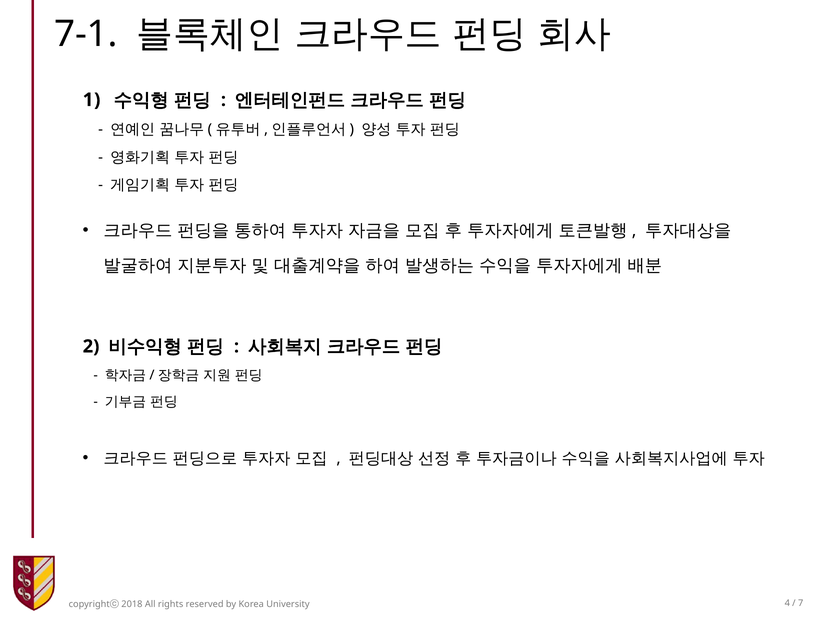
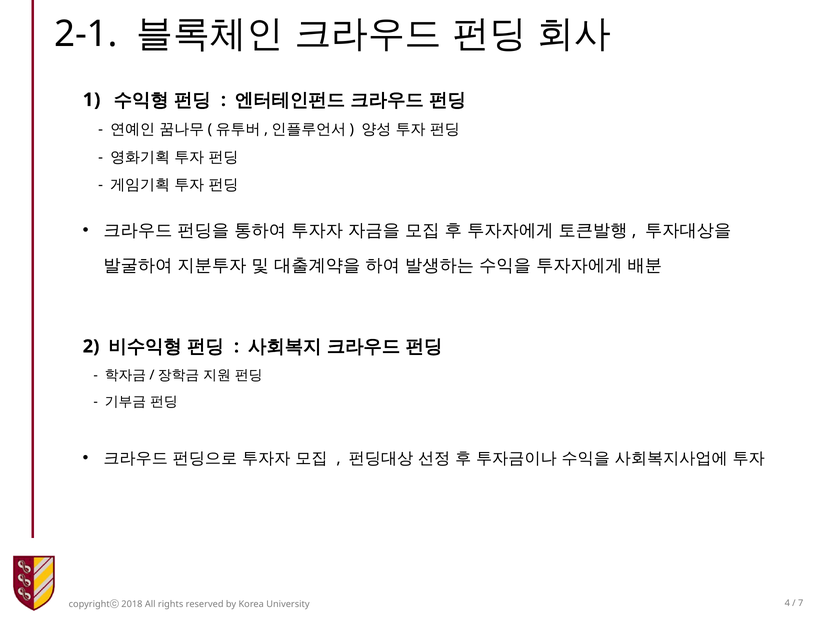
7-1: 7-1 -> 2-1 (86, 34)
